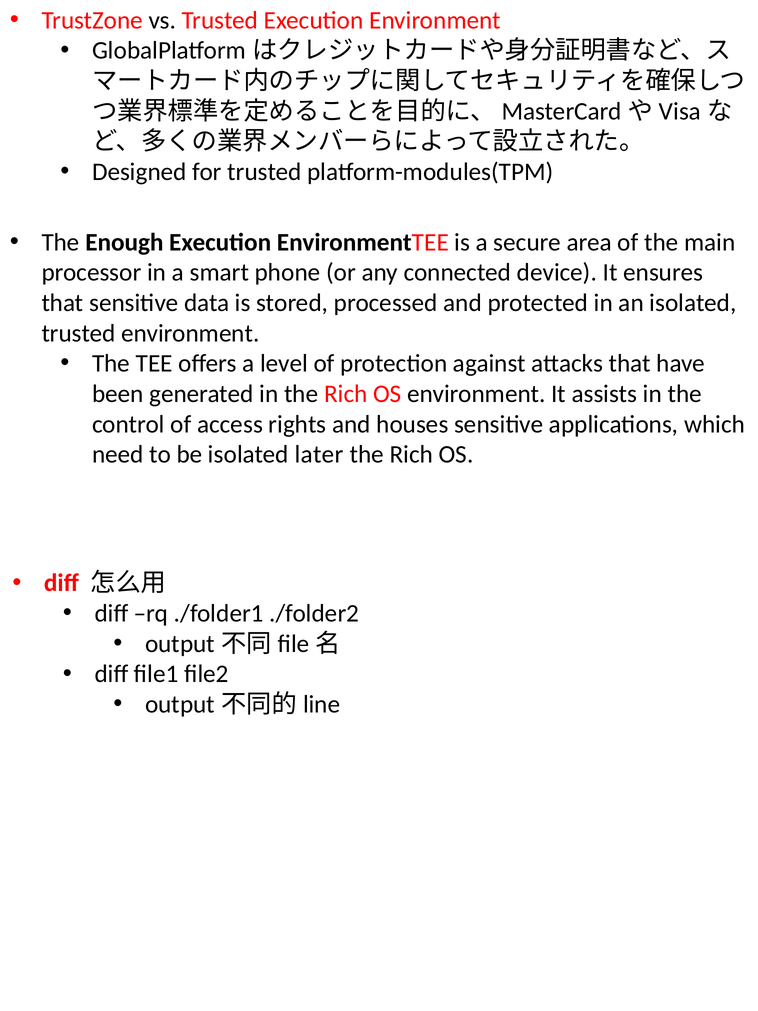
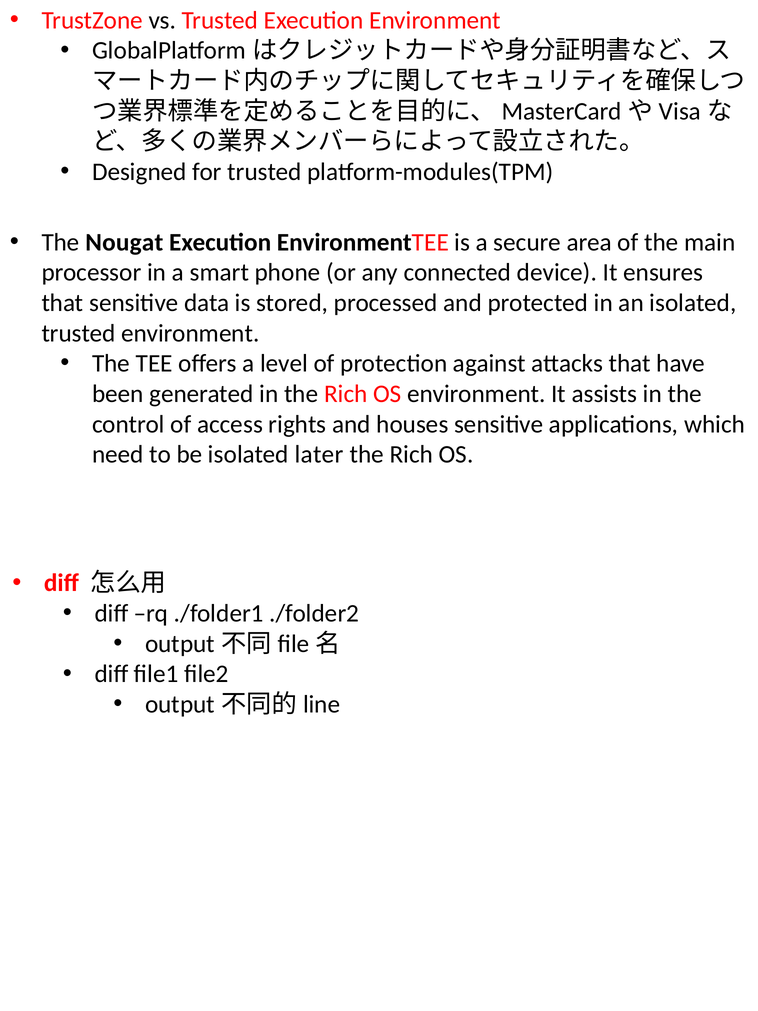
Enough: Enough -> Nougat (124, 242)
